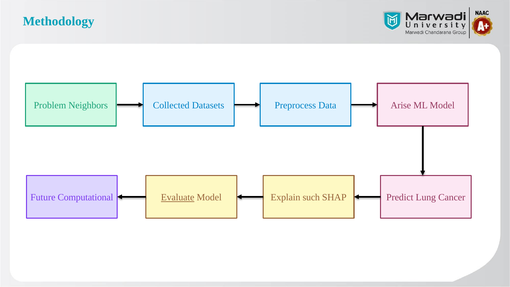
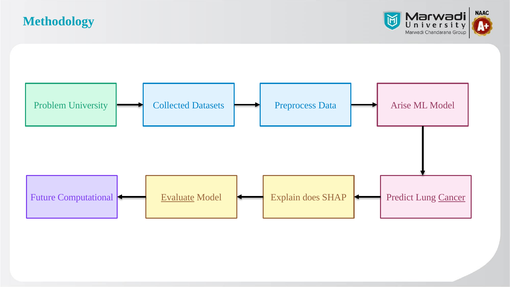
Neighbors: Neighbors -> University (88, 105)
such: such -> does (311, 197)
Cancer underline: none -> present (452, 197)
